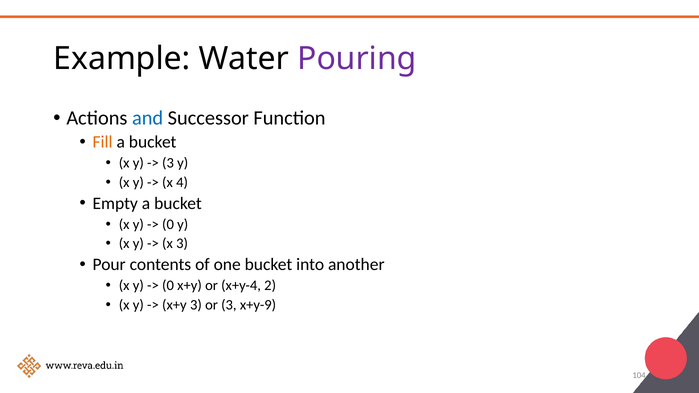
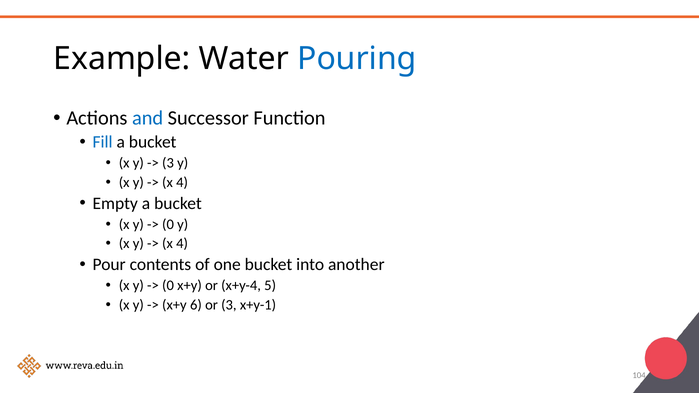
Pouring colour: purple -> blue (357, 59)
Fill colour: orange -> blue (103, 142)
3: 3 -> 4 (182, 244)
2: 2 -> 5 (270, 286)
x+y 3: 3 -> 6 (196, 305)
x+y-9: x+y-9 -> x+y-1 (258, 305)
